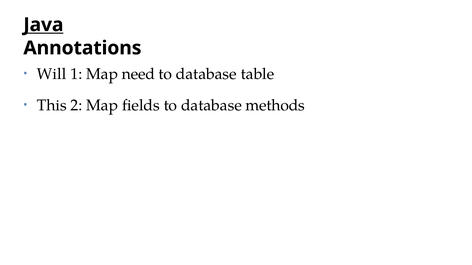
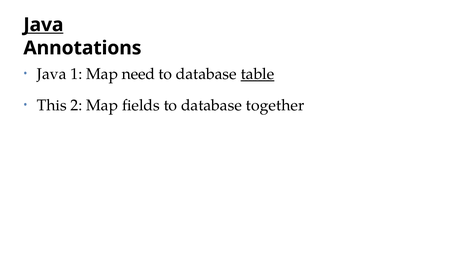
Will: Will -> Java (52, 74)
table underline: none -> present (258, 74)
methods: methods -> together (275, 105)
